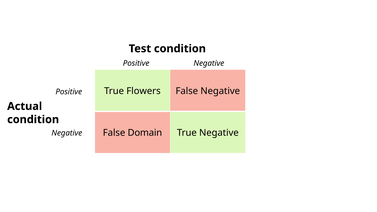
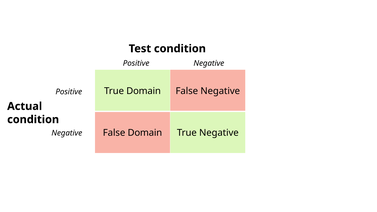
True Flowers: Flowers -> Domain (144, 91)
